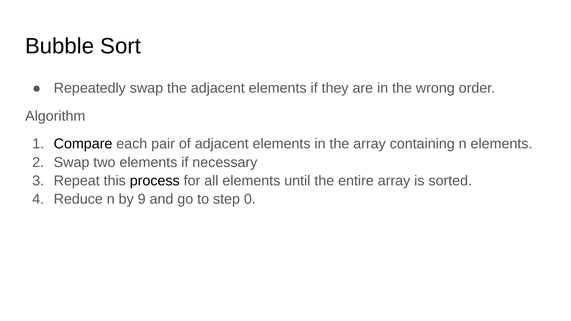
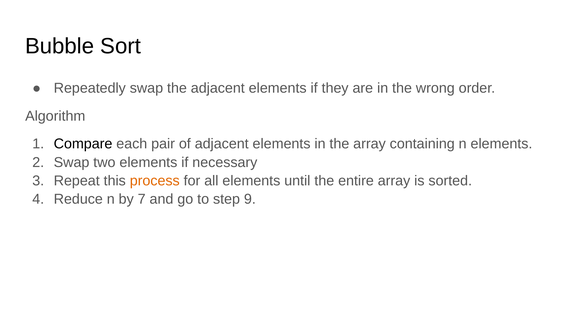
process colour: black -> orange (155, 181)
9: 9 -> 7 (142, 199)
0: 0 -> 9 (250, 199)
